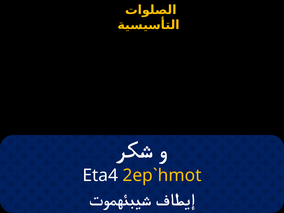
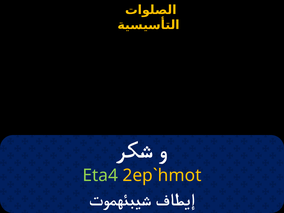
Eta4 colour: white -> light green (100, 175)
